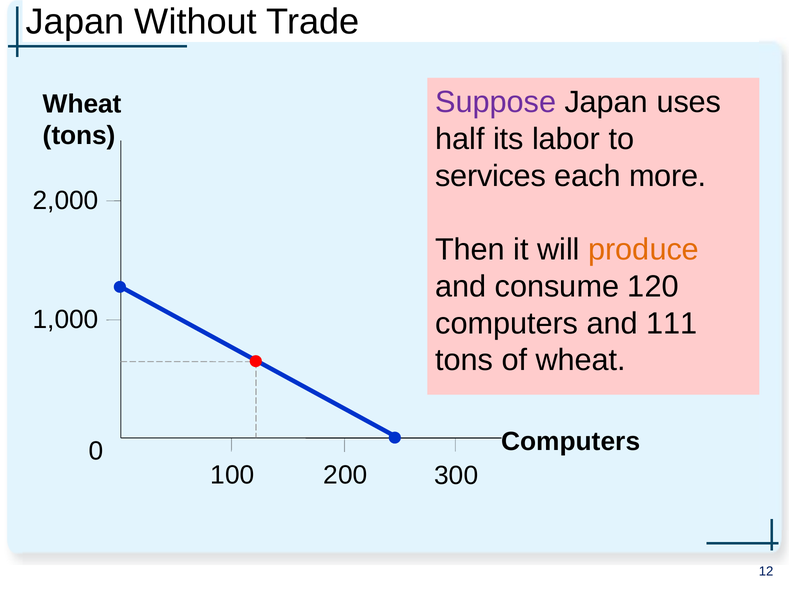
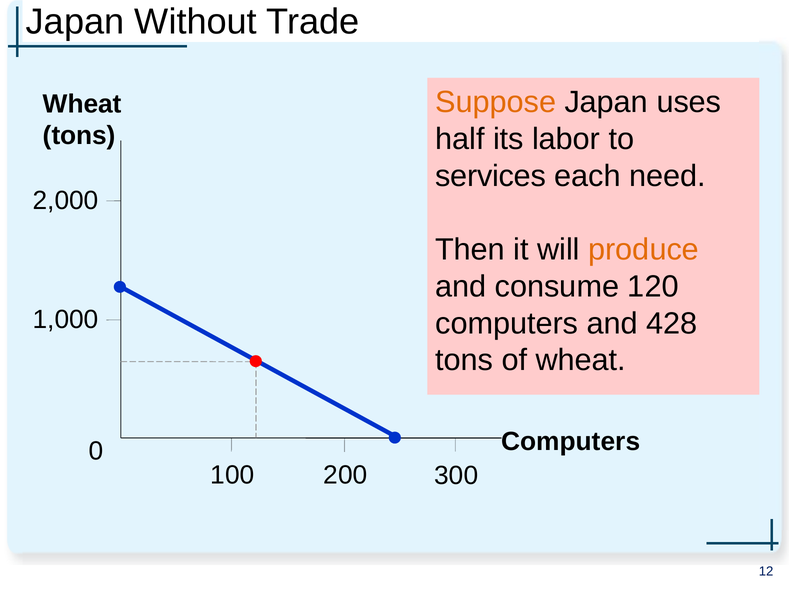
Suppose colour: purple -> orange (496, 102)
more: more -> need (668, 176)
111: 111 -> 428 (672, 323)
